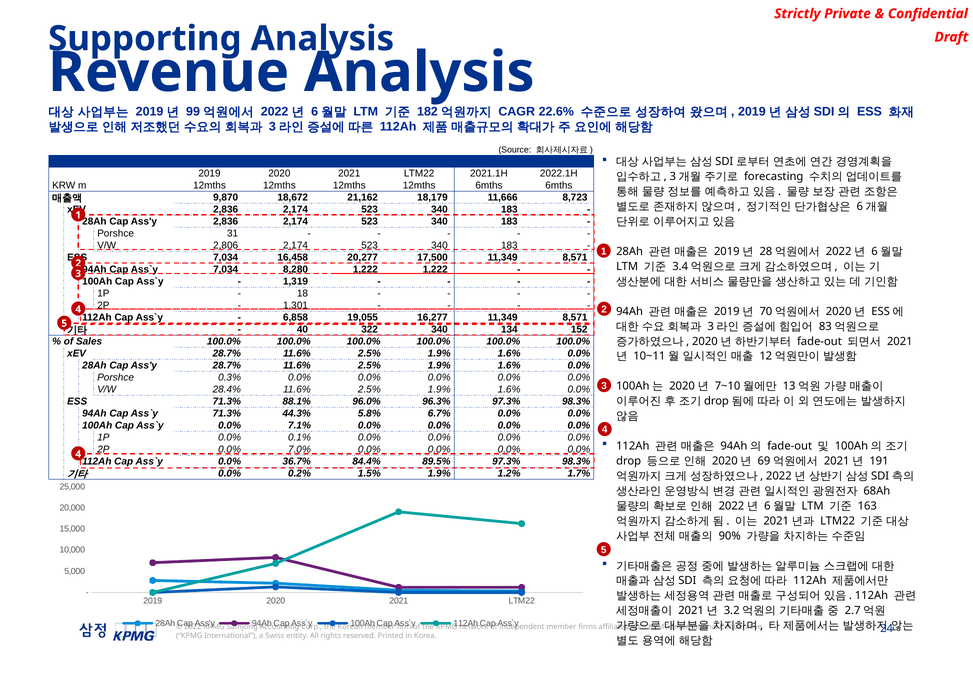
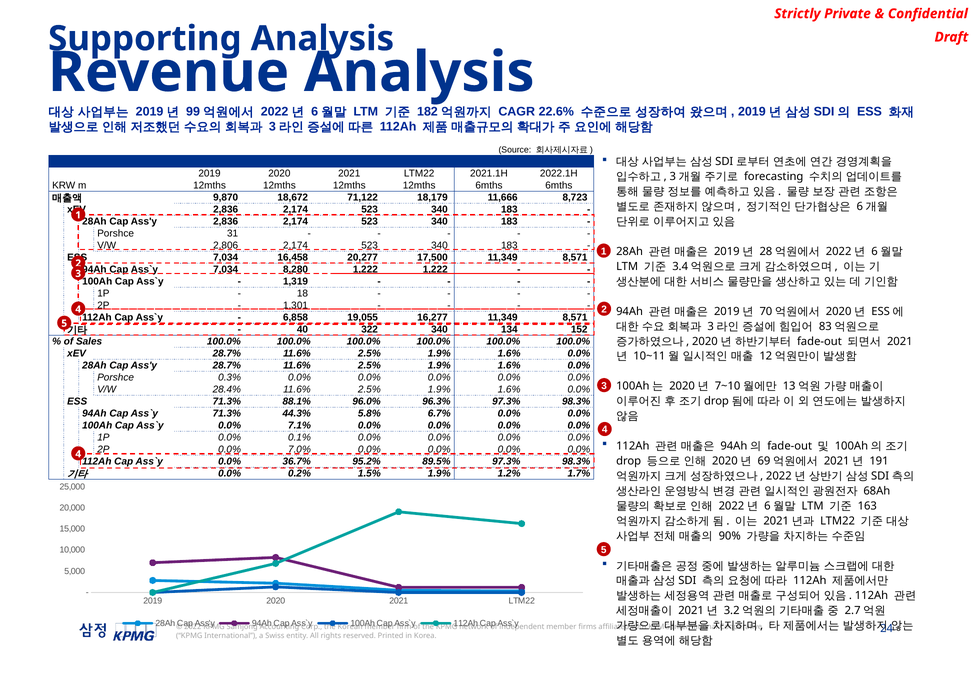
21,162: 21,162 -> 71,122 (363, 198)
84.4%: 84.4% -> 95.2% (367, 461)
